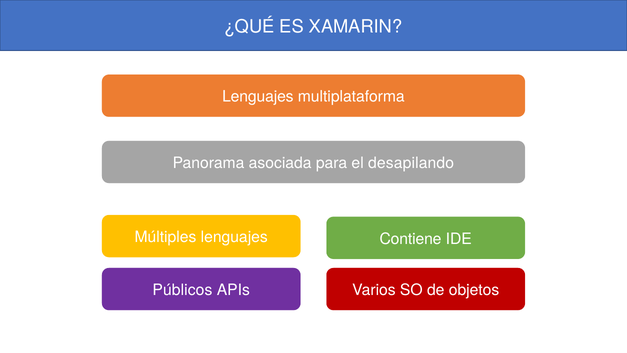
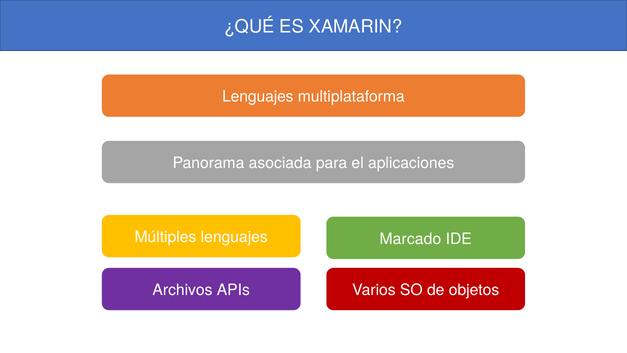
desapilando: desapilando -> aplicaciones (411, 163)
Contiene: Contiene -> Marcado (410, 239)
Públicos: Públicos -> Archivos (182, 290)
